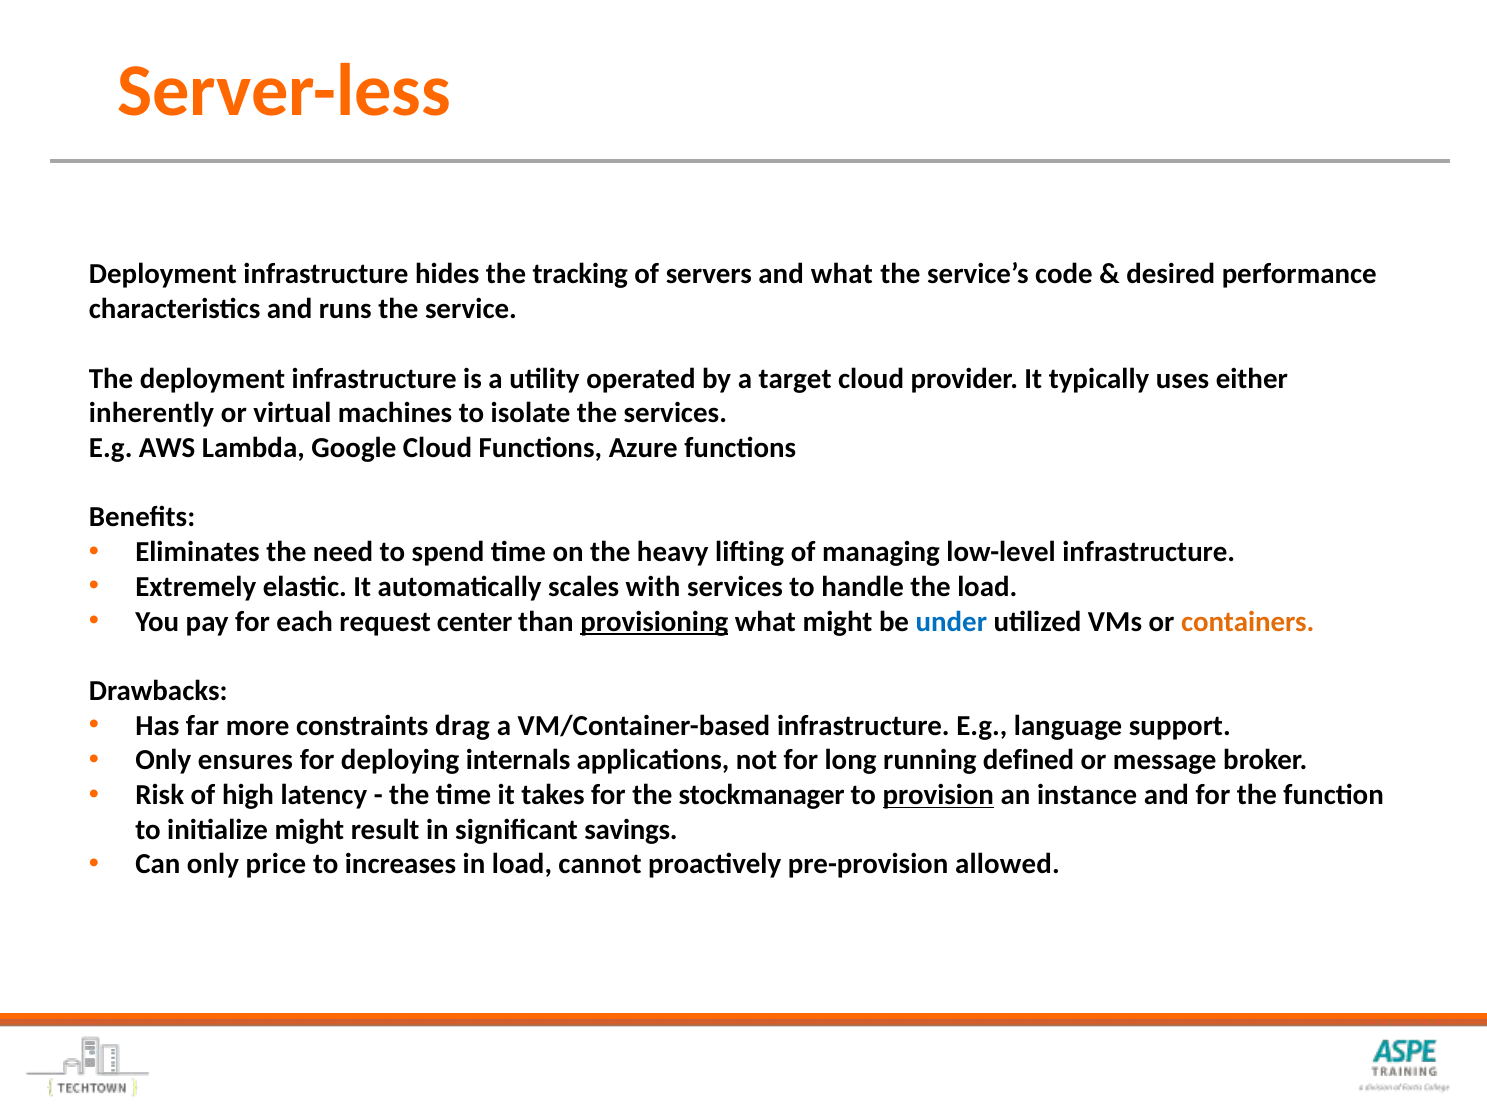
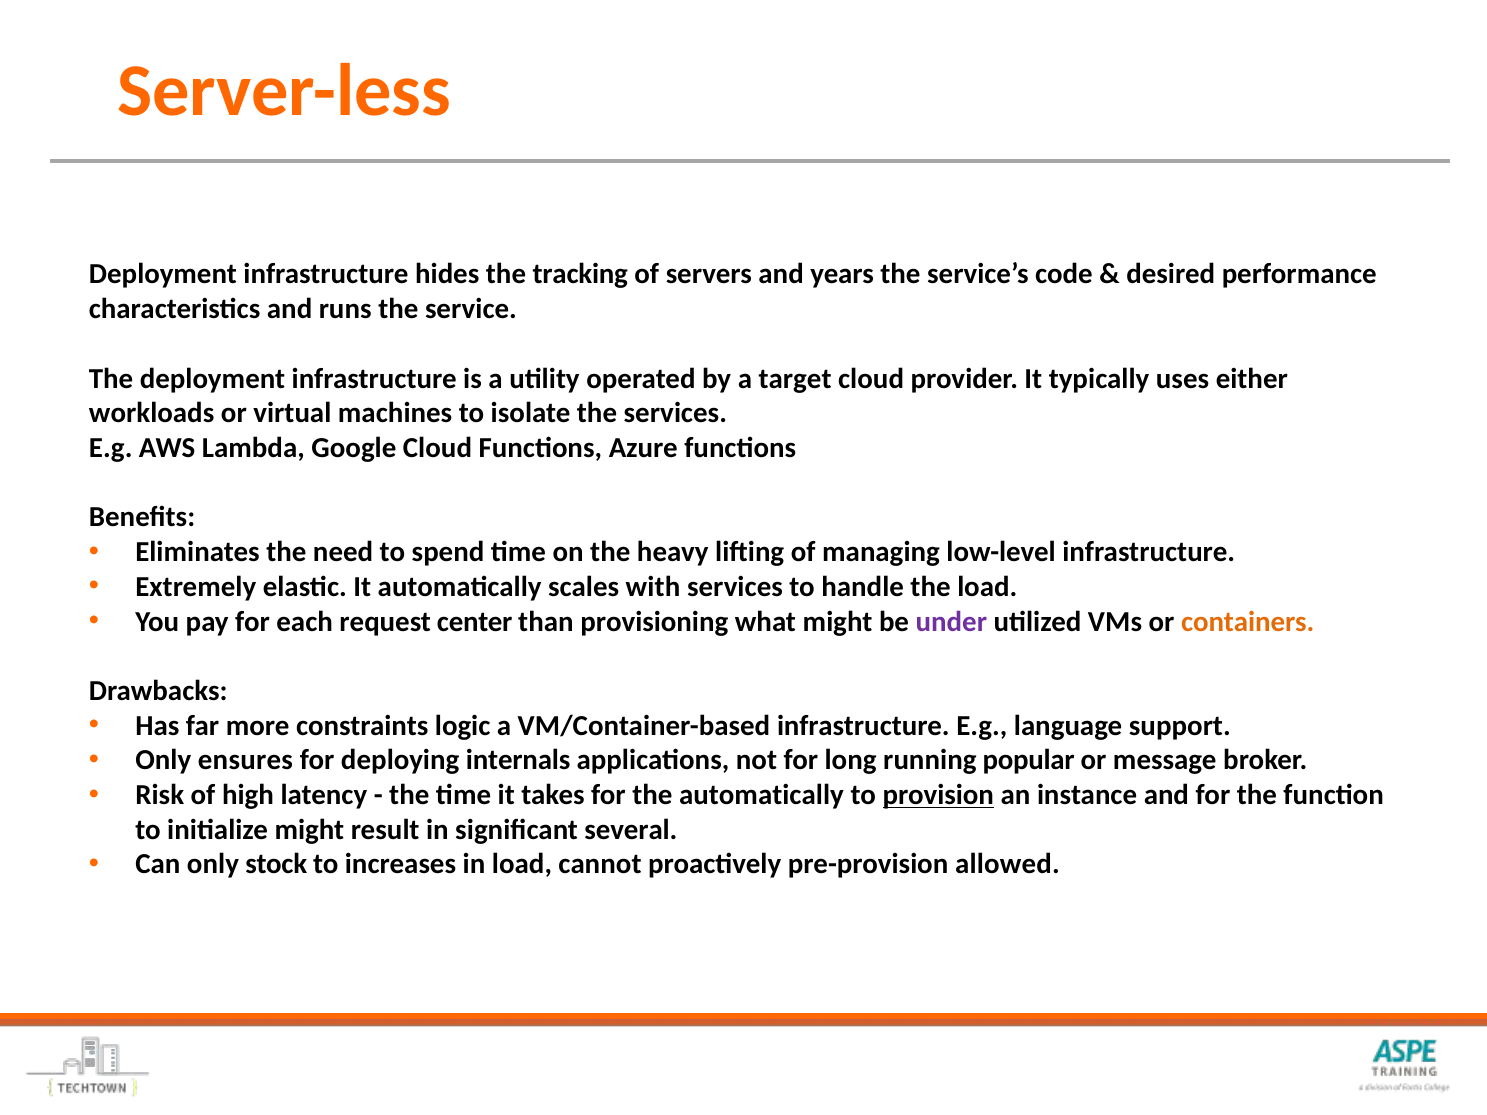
and what: what -> years (842, 274)
inherently: inherently -> workloads (152, 413)
provisioning underline: present -> none (654, 622)
under colour: blue -> purple (951, 622)
drag: drag -> logic (463, 726)
defined: defined -> popular (1029, 760)
the stockmanager: stockmanager -> automatically (761, 795)
savings: savings -> several (631, 830)
price: price -> stock (276, 865)
